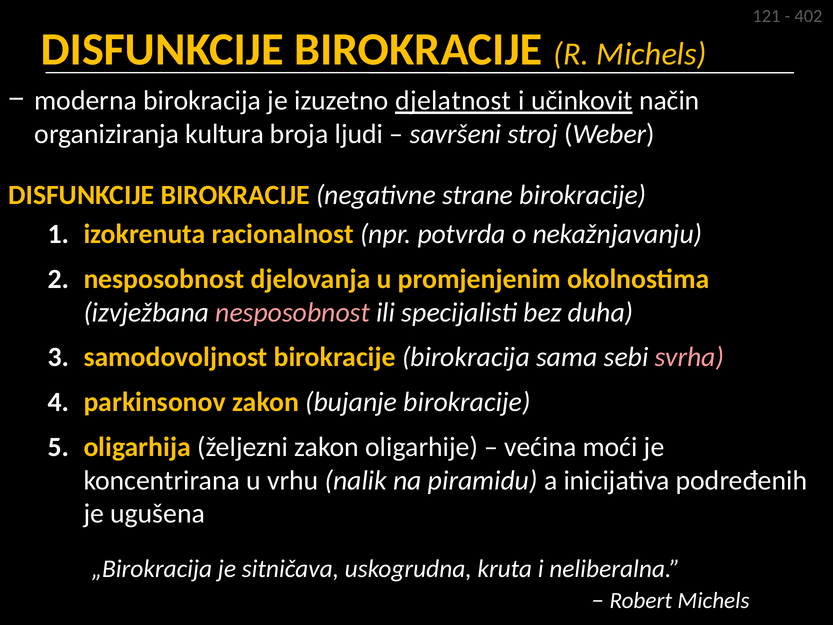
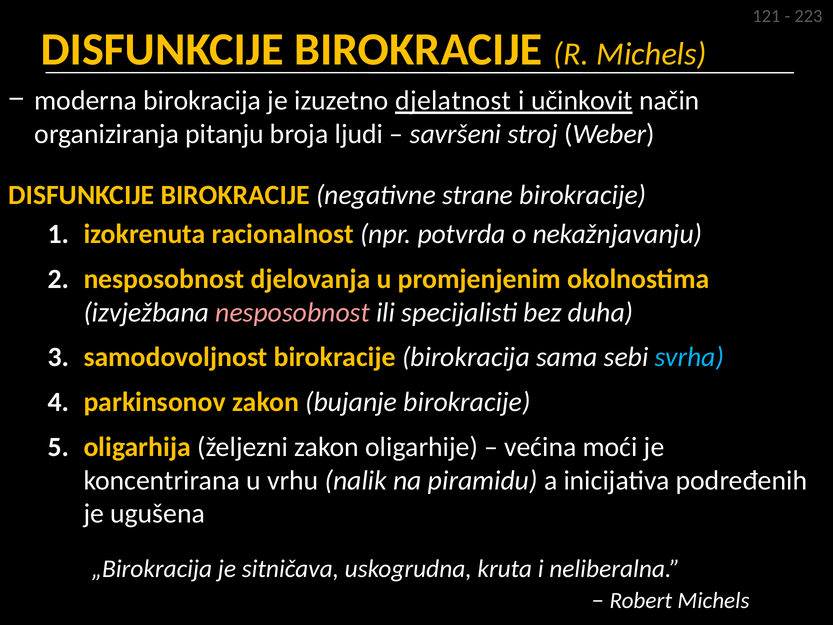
402: 402 -> 223 (808, 16)
kultura: kultura -> pitanju (225, 134)
svrha colour: pink -> light blue (689, 357)
